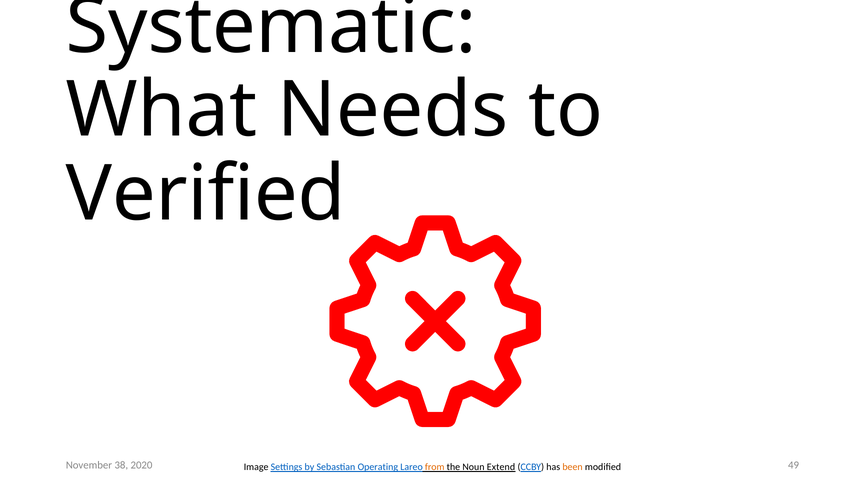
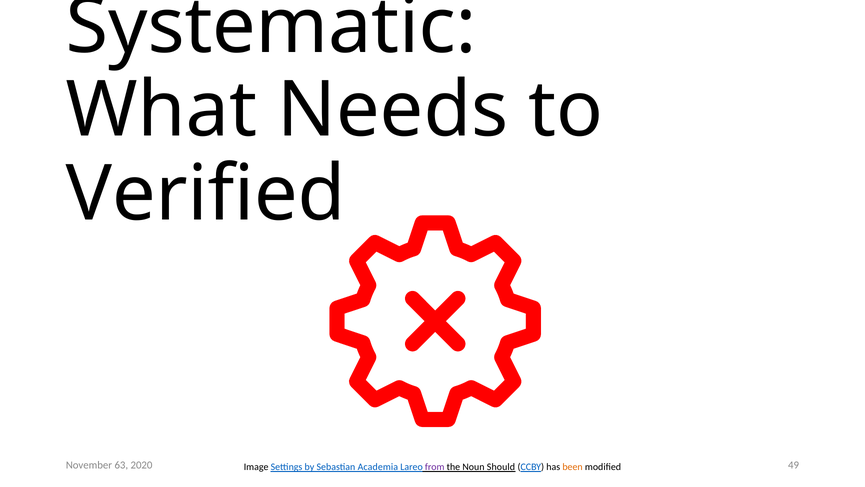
38: 38 -> 63 (121, 465)
Operating: Operating -> Academia (378, 467)
from colour: orange -> purple (435, 467)
Extend: Extend -> Should (501, 467)
